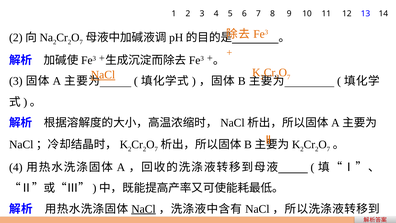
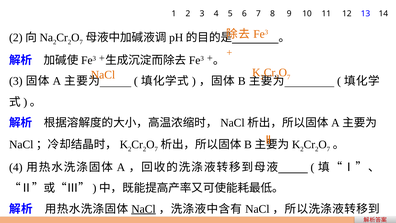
NaCl underline: present -> none (103, 75)
